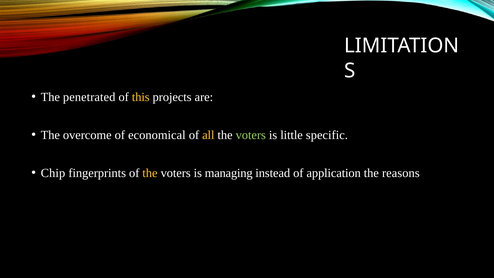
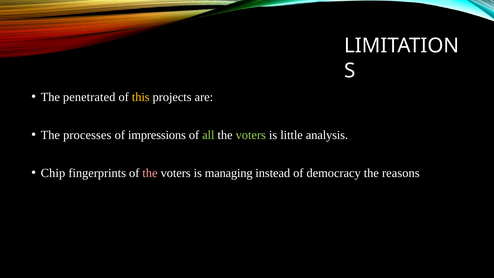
overcome: overcome -> processes (87, 135)
economical: economical -> impressions (157, 135)
all colour: yellow -> light green (208, 135)
specific: specific -> analysis (327, 135)
the colour: yellow -> pink (150, 173)
application: application -> democracy (334, 173)
